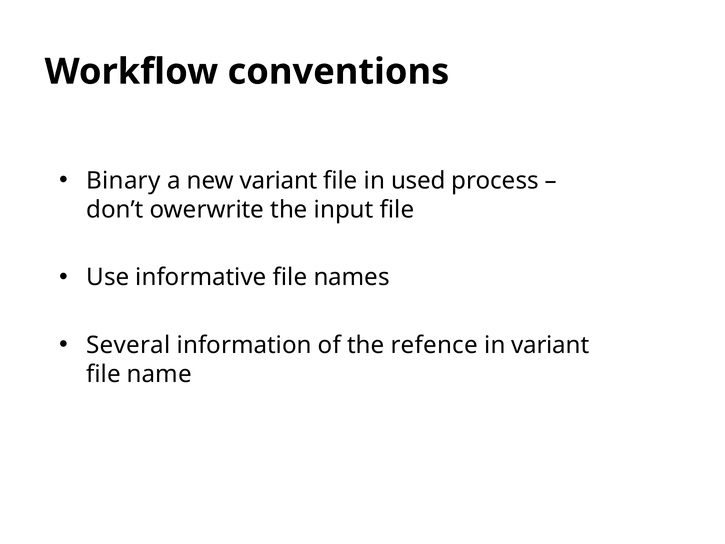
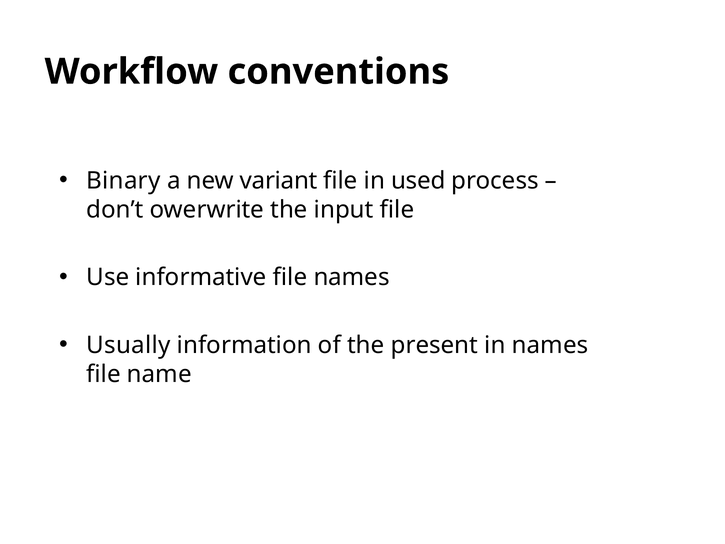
Several: Several -> Usually (128, 345)
refence: refence -> present (434, 345)
in variant: variant -> names (550, 345)
